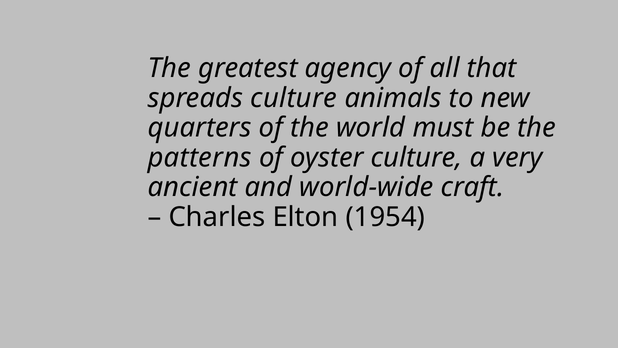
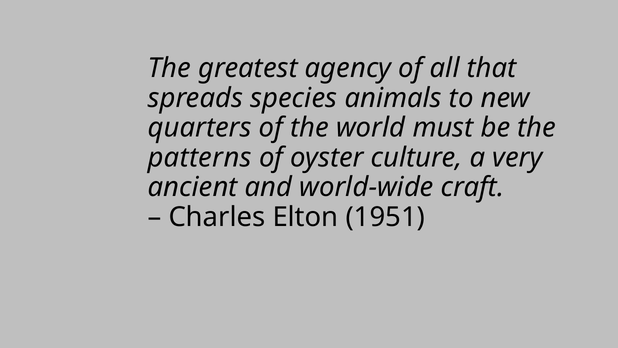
spreads culture: culture -> species (294, 98)
1954: 1954 -> 1951 (385, 217)
